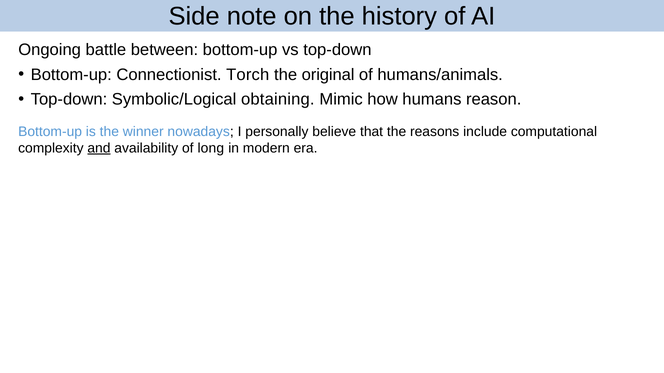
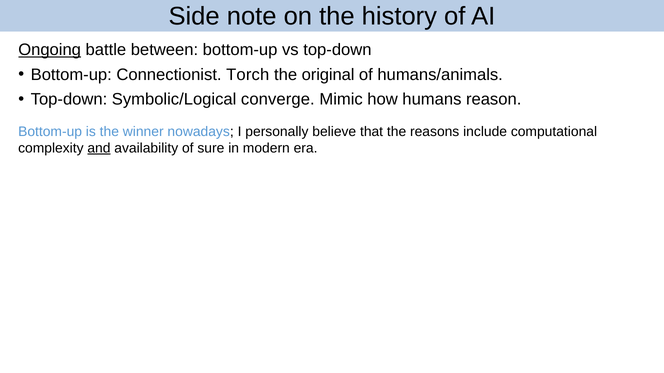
Ongoing underline: none -> present (50, 50)
obtaining: obtaining -> converge (278, 99)
long: long -> sure (211, 148)
